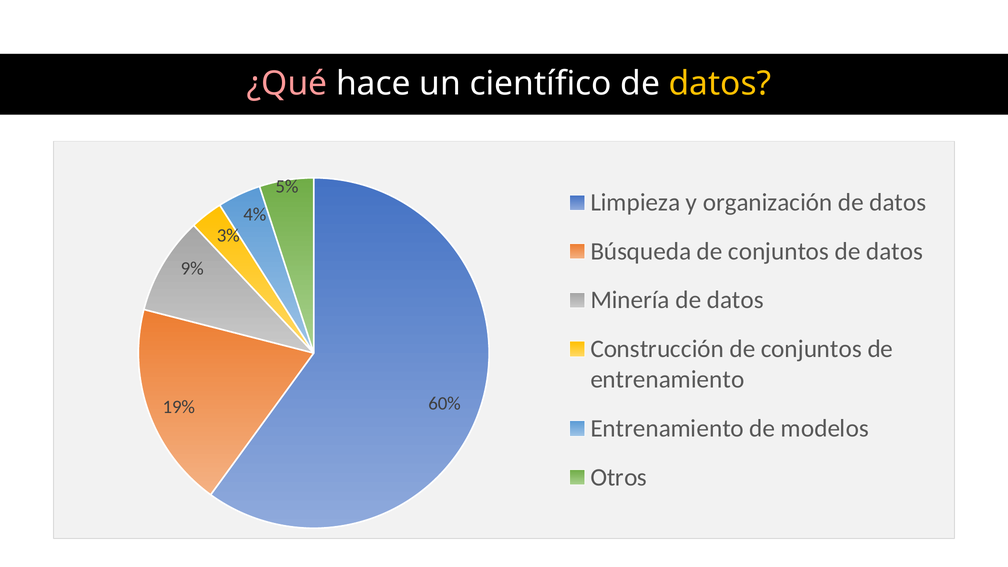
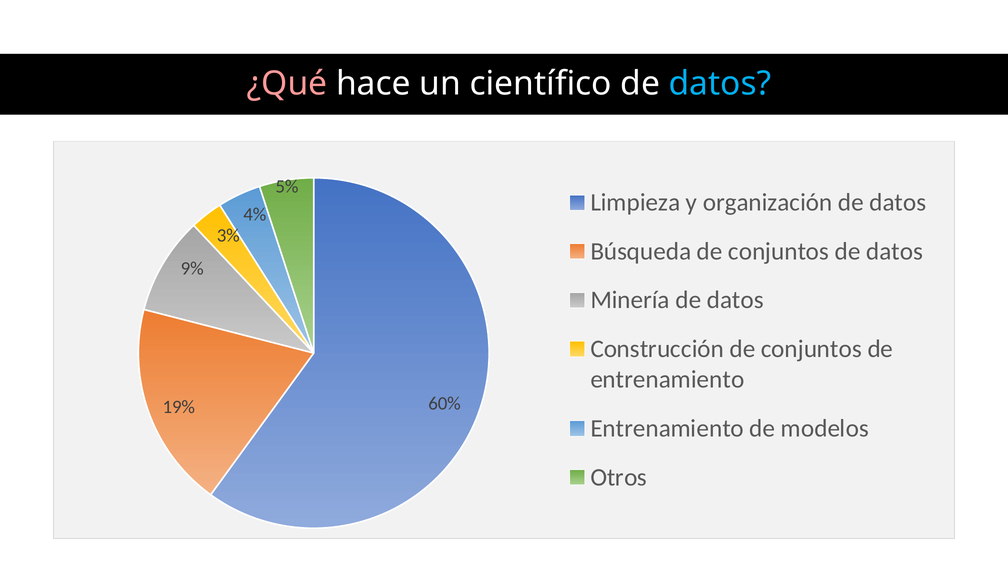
datos colour: yellow -> light blue (720, 84)
